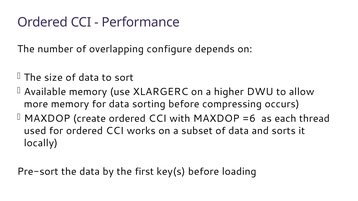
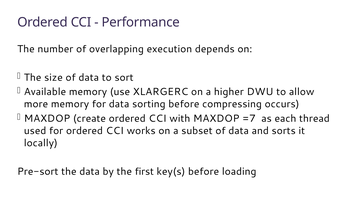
configure: configure -> execution (169, 49)
=6: =6 -> =7 (249, 119)
